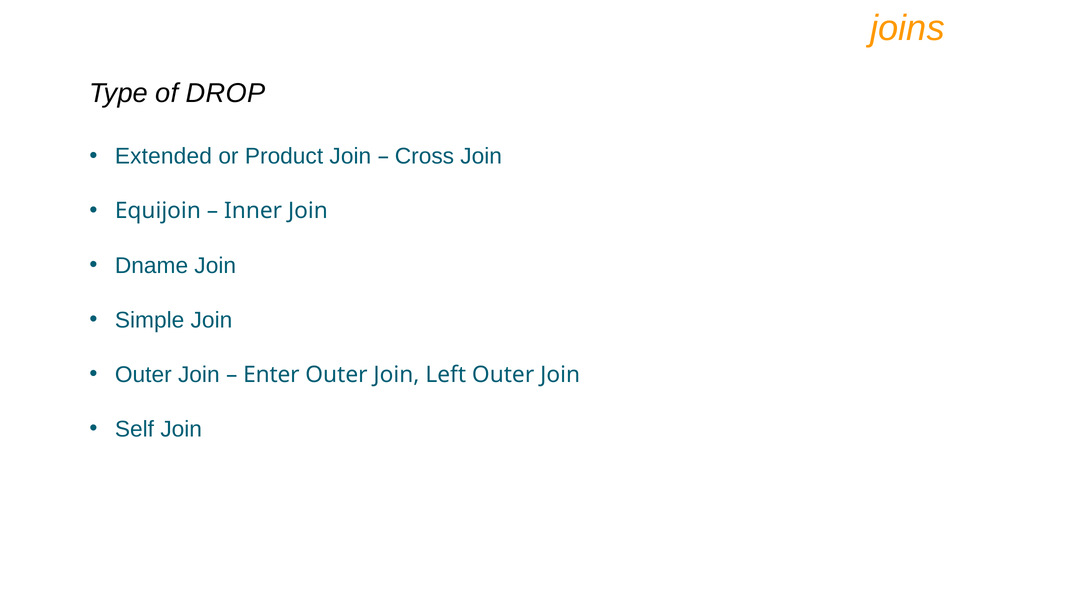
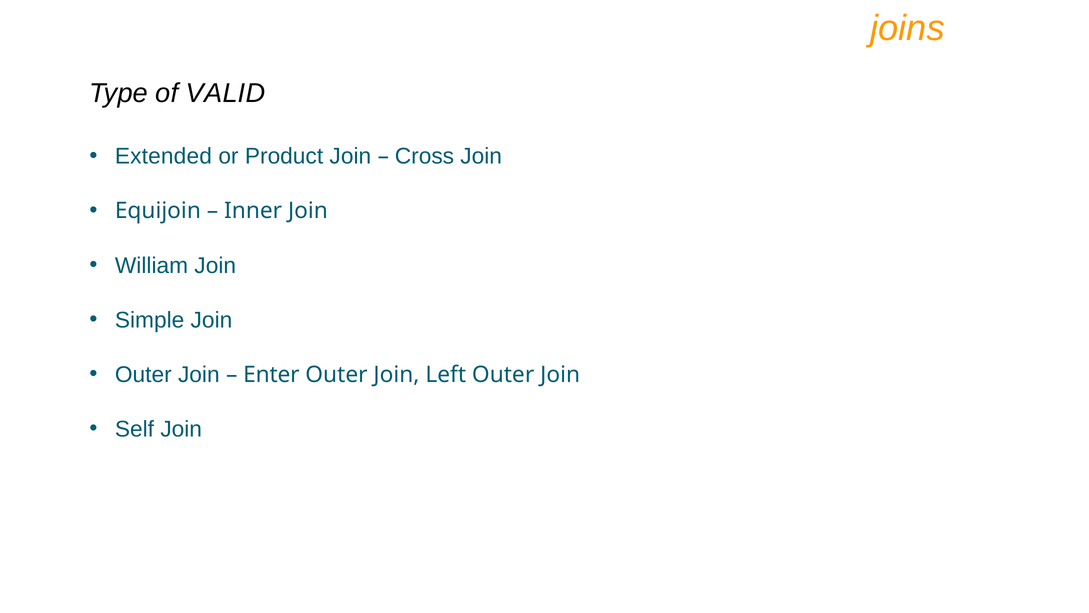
DROP: DROP -> VALID (226, 93)
Dname: Dname -> William (152, 265)
